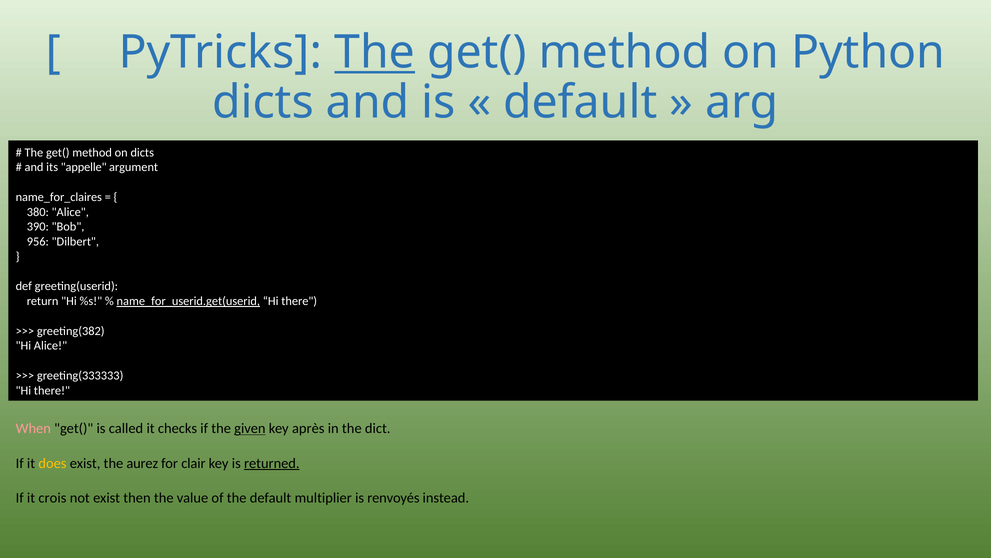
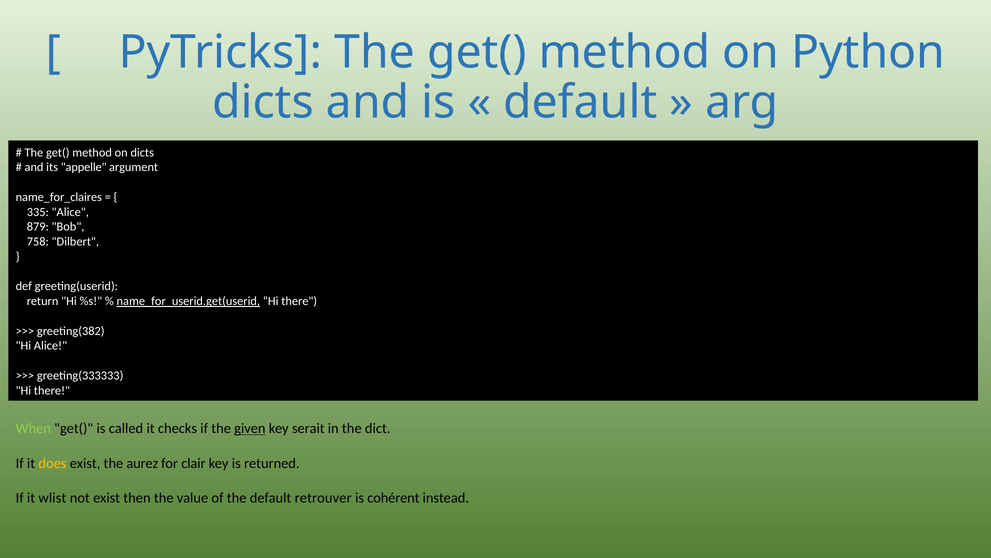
The underline: present -> none (375, 52)
380: 380 -> 335 (38, 212)
390: 390 -> 879 (38, 227)
956: 956 -> 758 (38, 241)
When colour: pink -> light green (33, 428)
après: après -> serait (308, 428)
returned underline: present -> none (272, 463)
crois: crois -> wlist (52, 498)
multiplier: multiplier -> retrouver (323, 498)
renvoyés: renvoyés -> cohérent (393, 498)
